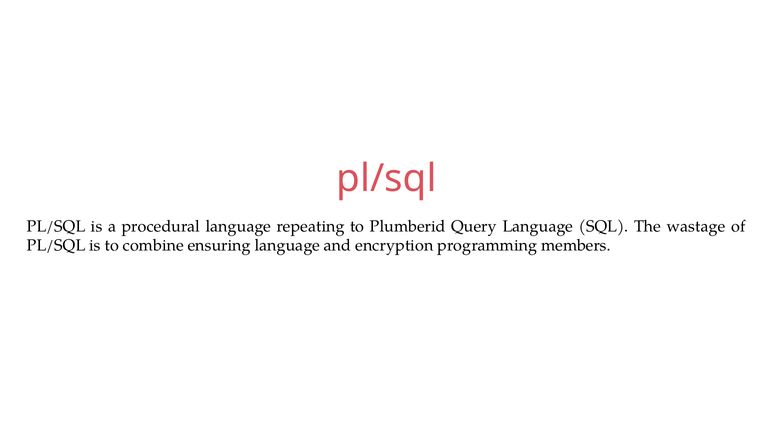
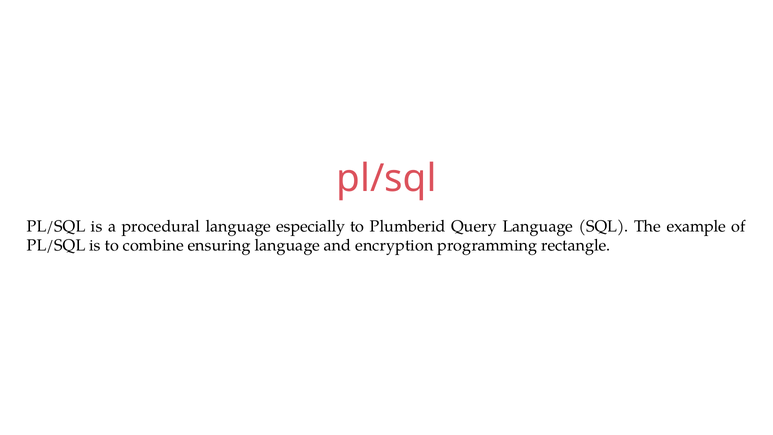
repeating: repeating -> especially (311, 226)
wastage: wastage -> example (696, 226)
members: members -> rectangle (576, 246)
